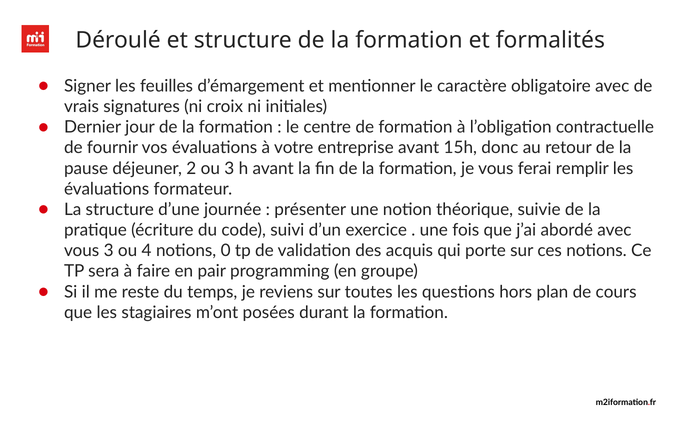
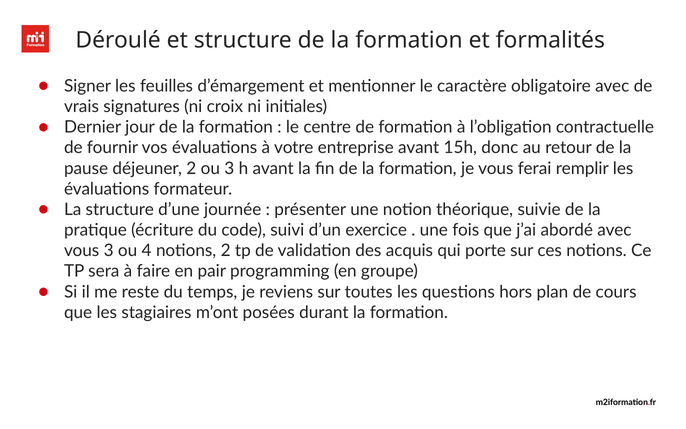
notions 0: 0 -> 2 (226, 251)
